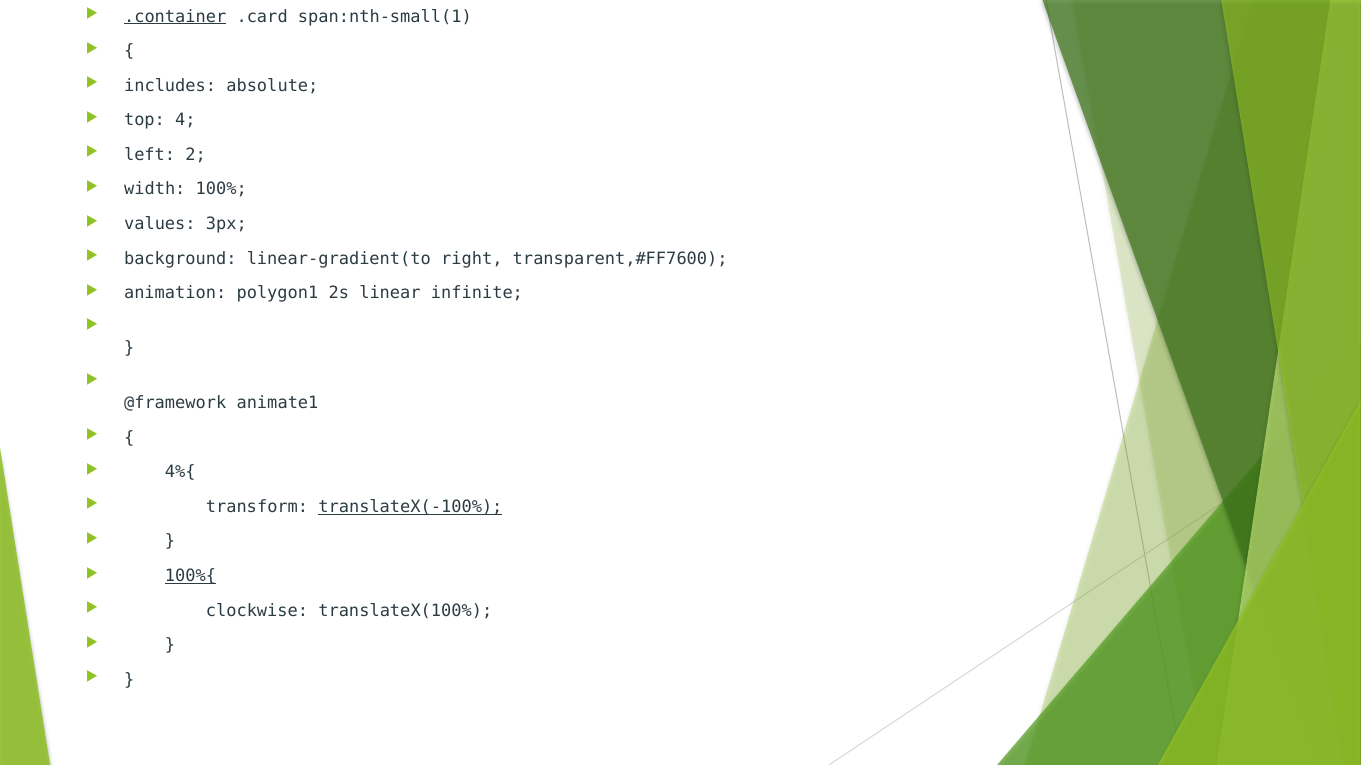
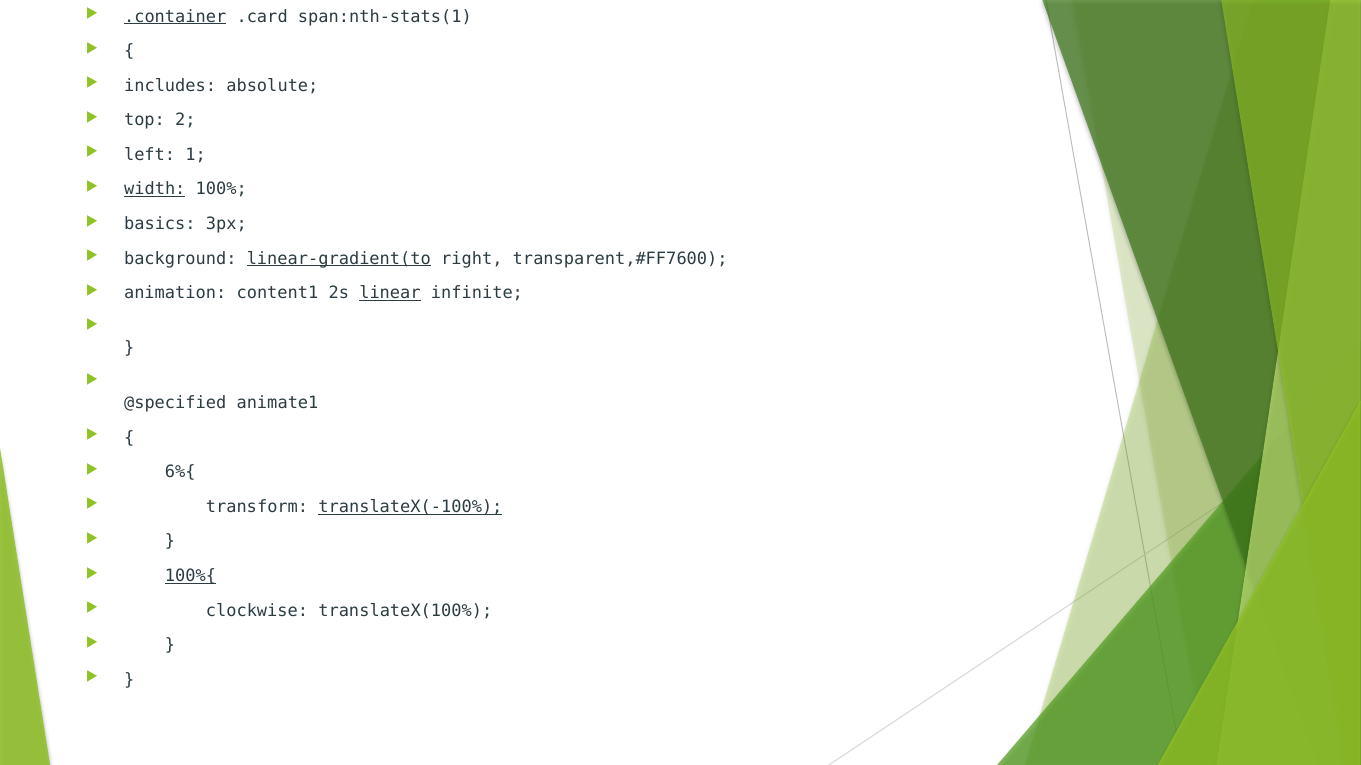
span:nth-small(1: span:nth-small(1 -> span:nth-stats(1 (385, 16)
4: 4 -> 2 (185, 120)
2: 2 -> 1 (196, 155)
width underline: none -> present (155, 189)
values: values -> basics (160, 224)
linear-gradient(to underline: none -> present (339, 259)
polygon1: polygon1 -> content1 (277, 293)
linear underline: none -> present (390, 293)
@framework: @framework -> @specified (175, 403)
4%{: 4%{ -> 6%{ (180, 473)
